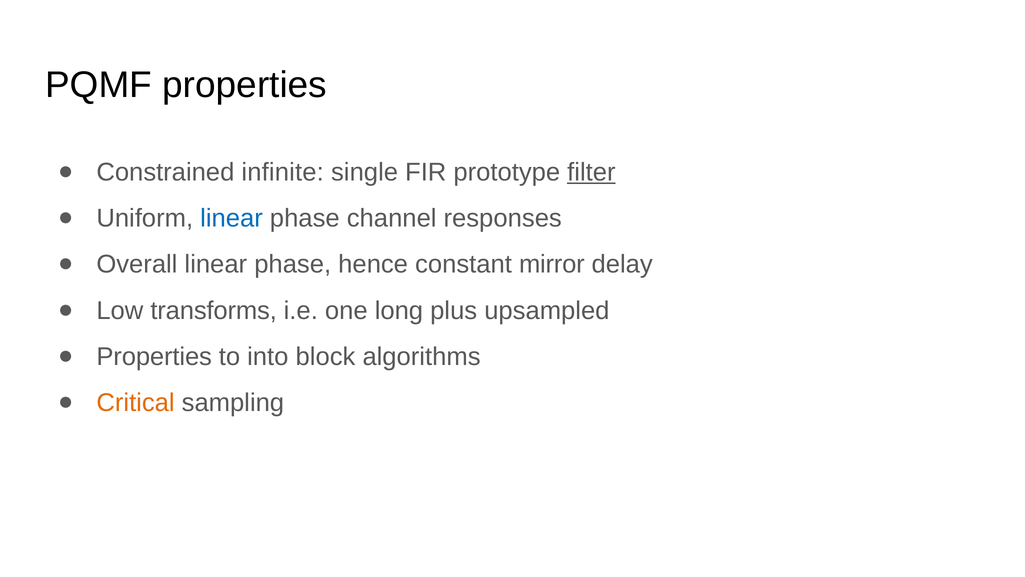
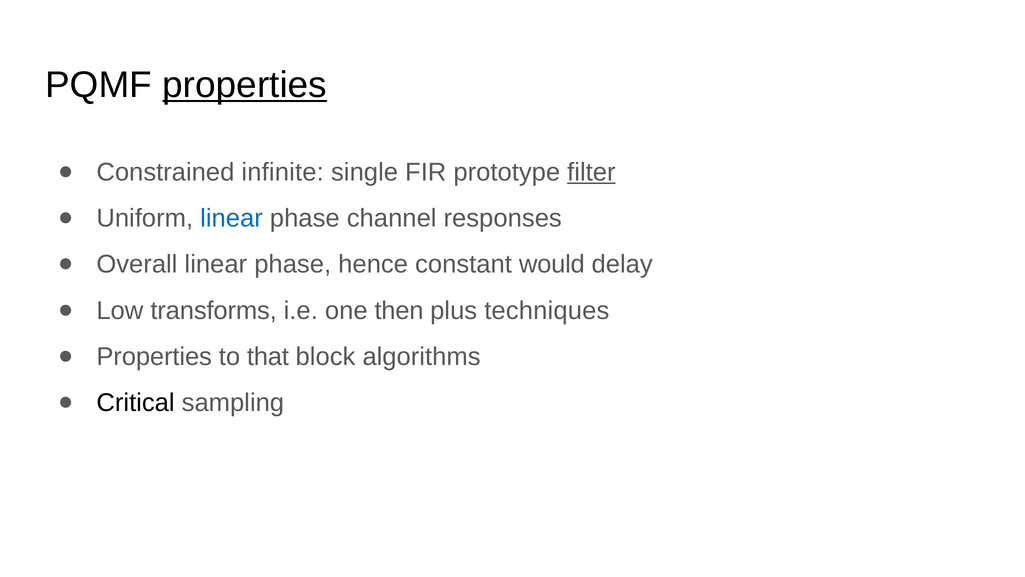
properties underline: none -> present (245, 85)
mirror: mirror -> would (552, 264)
long: long -> then (399, 310)
upsampled: upsampled -> techniques (547, 310)
into: into -> that (268, 356)
Critical colour: orange -> black (136, 403)
